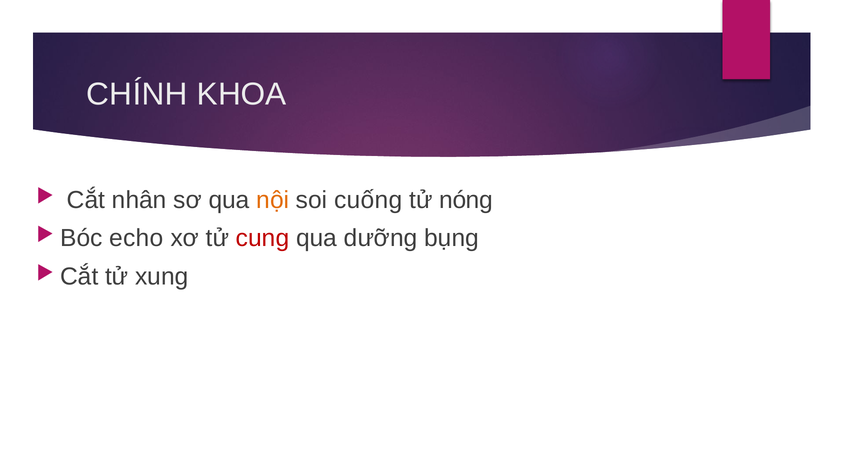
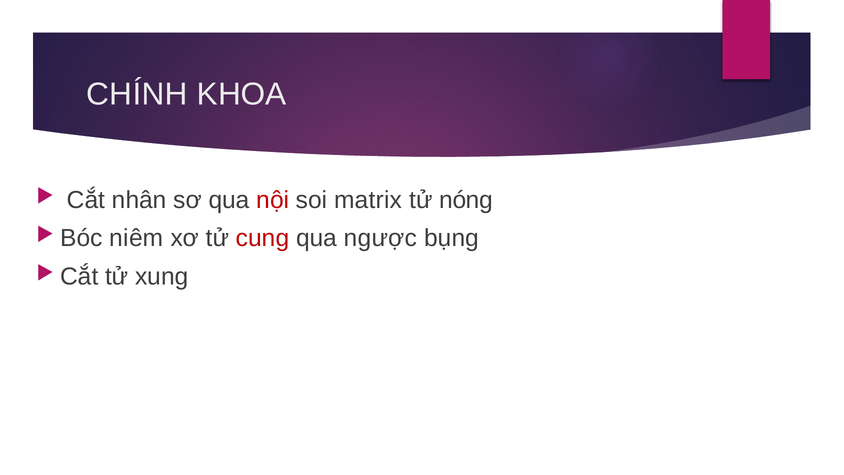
nội colour: orange -> red (273, 200)
cuống: cuống -> matrix (368, 200)
echo: echo -> niêm (136, 238)
dưỡng: dưỡng -> ngược (381, 238)
